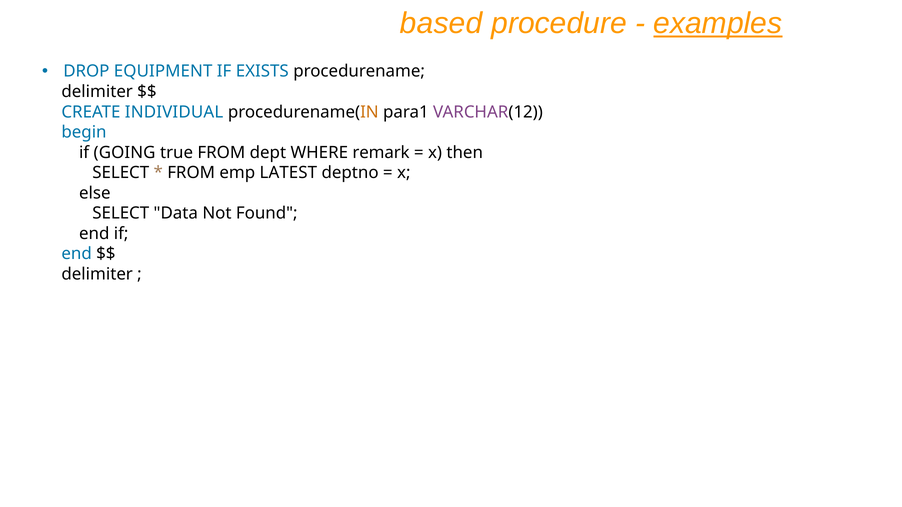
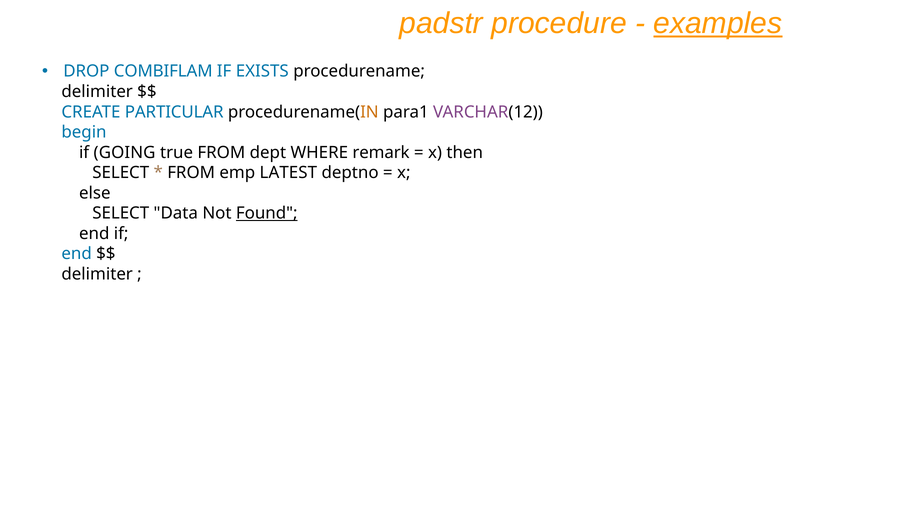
based: based -> padstr (441, 23)
EQUIPMENT: EQUIPMENT -> COMBIFLAM (163, 71)
INDIVIDUAL: INDIVIDUAL -> PARTICULAR (174, 112)
Found underline: none -> present (267, 213)
